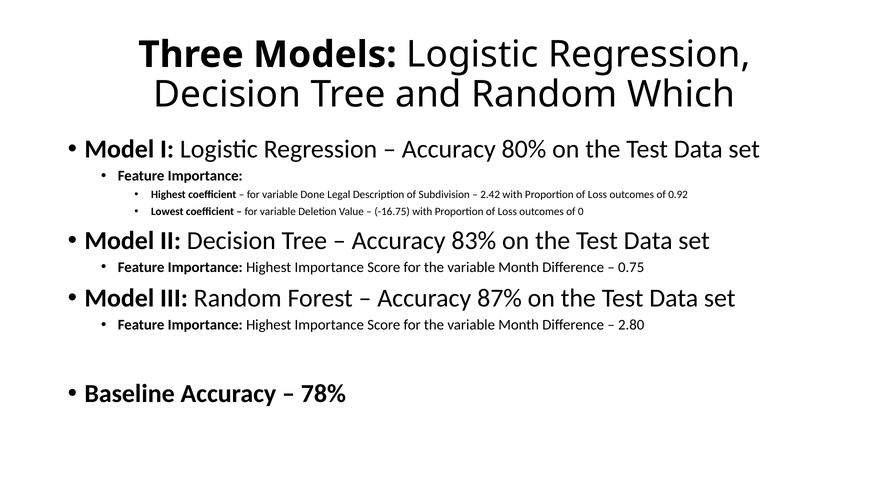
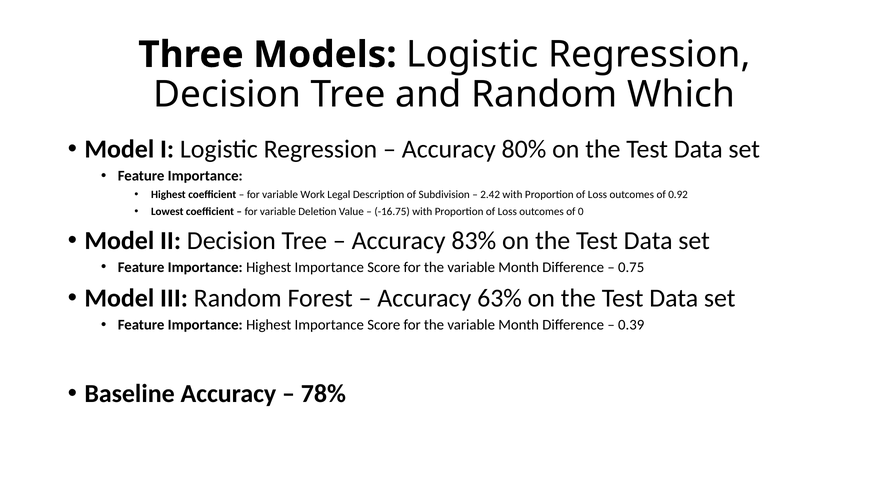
Done: Done -> Work (313, 195)
87%: 87% -> 63% (500, 298)
2.80: 2.80 -> 0.39 (631, 325)
